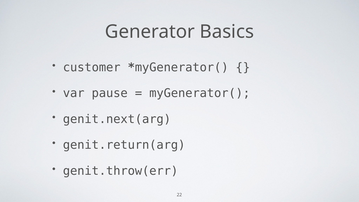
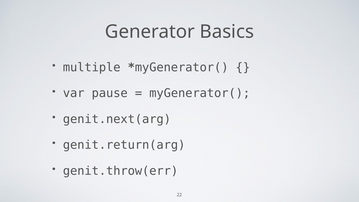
customer: customer -> multiple (92, 67)
